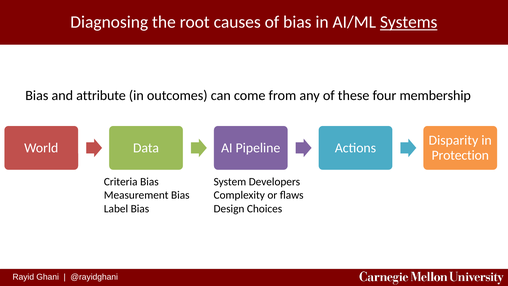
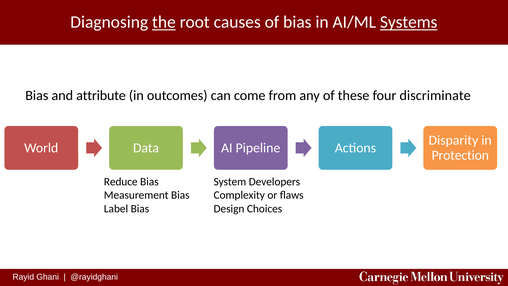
the underline: none -> present (164, 22)
membership: membership -> discriminate (435, 95)
Criteria: Criteria -> Reduce (121, 181)
